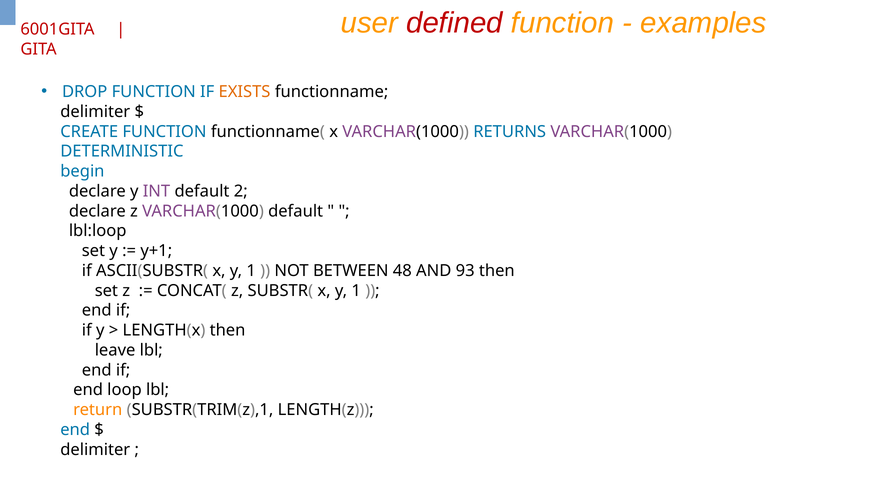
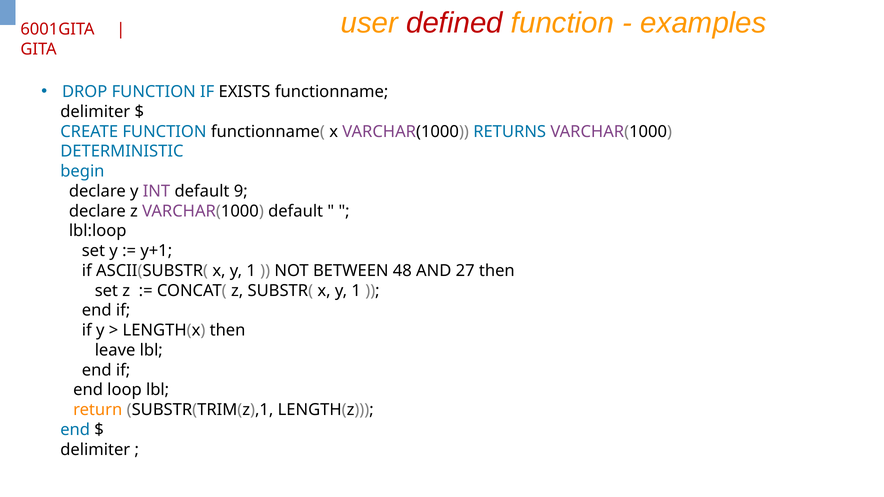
EXISTS colour: orange -> black (245, 92)
2: 2 -> 9 (241, 191)
93: 93 -> 27 (465, 271)
